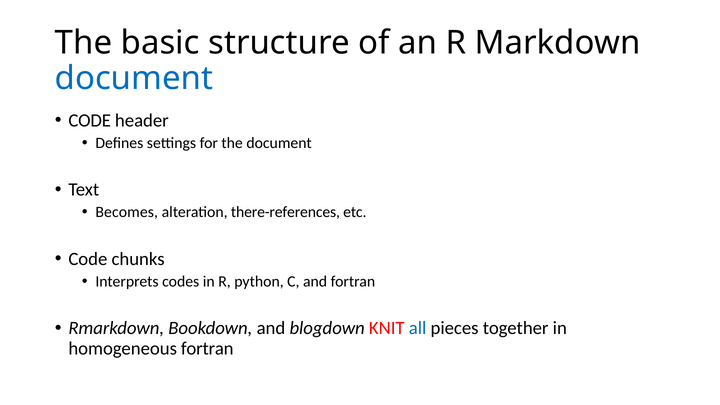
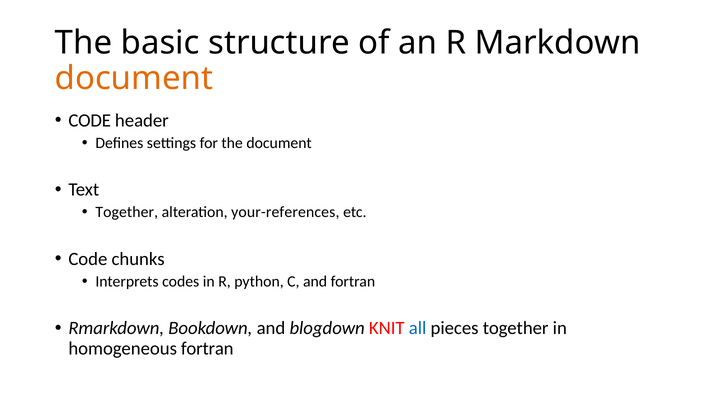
document colour: blue -> orange (134, 78)
Becomes: Becomes -> Together (127, 212)
there-references: there-references -> your-references (285, 212)
